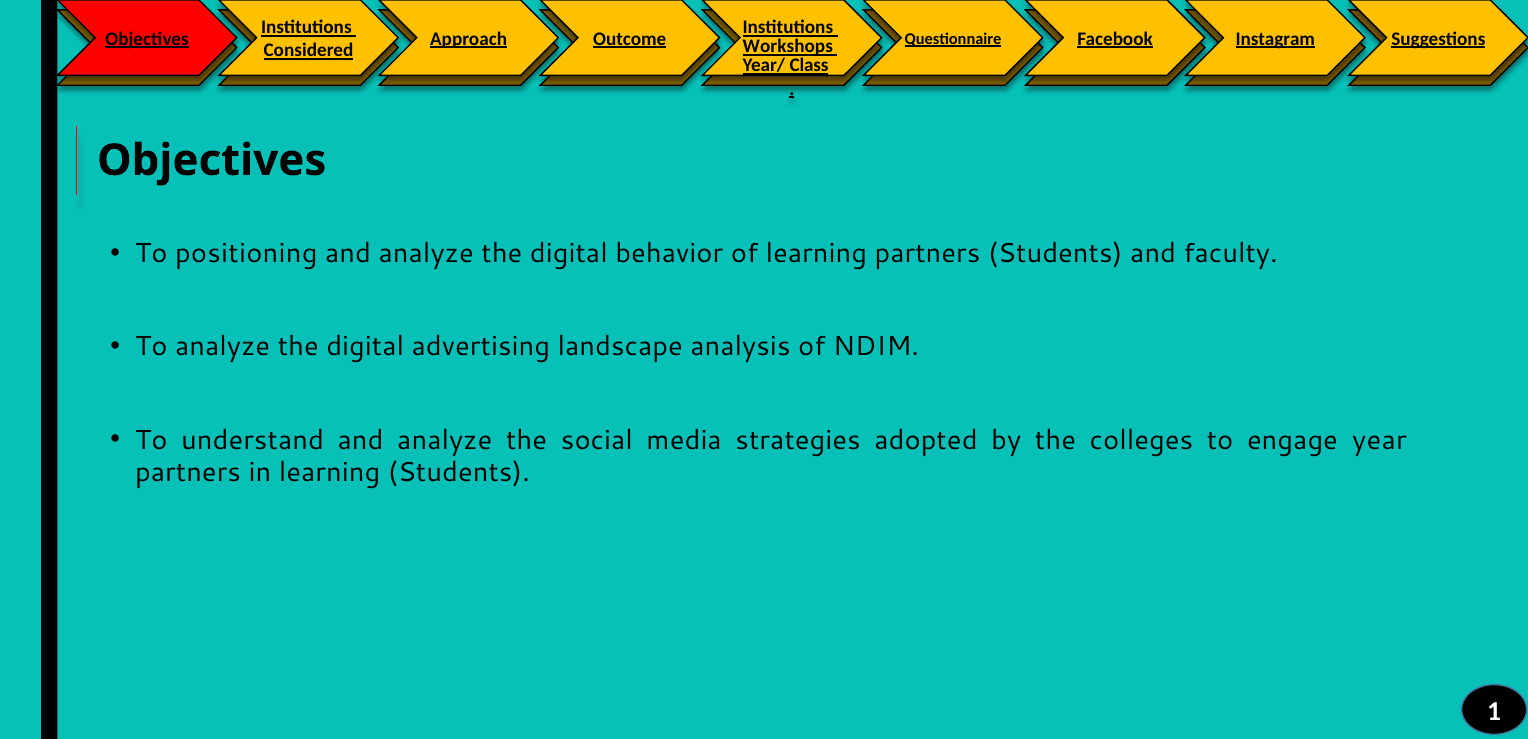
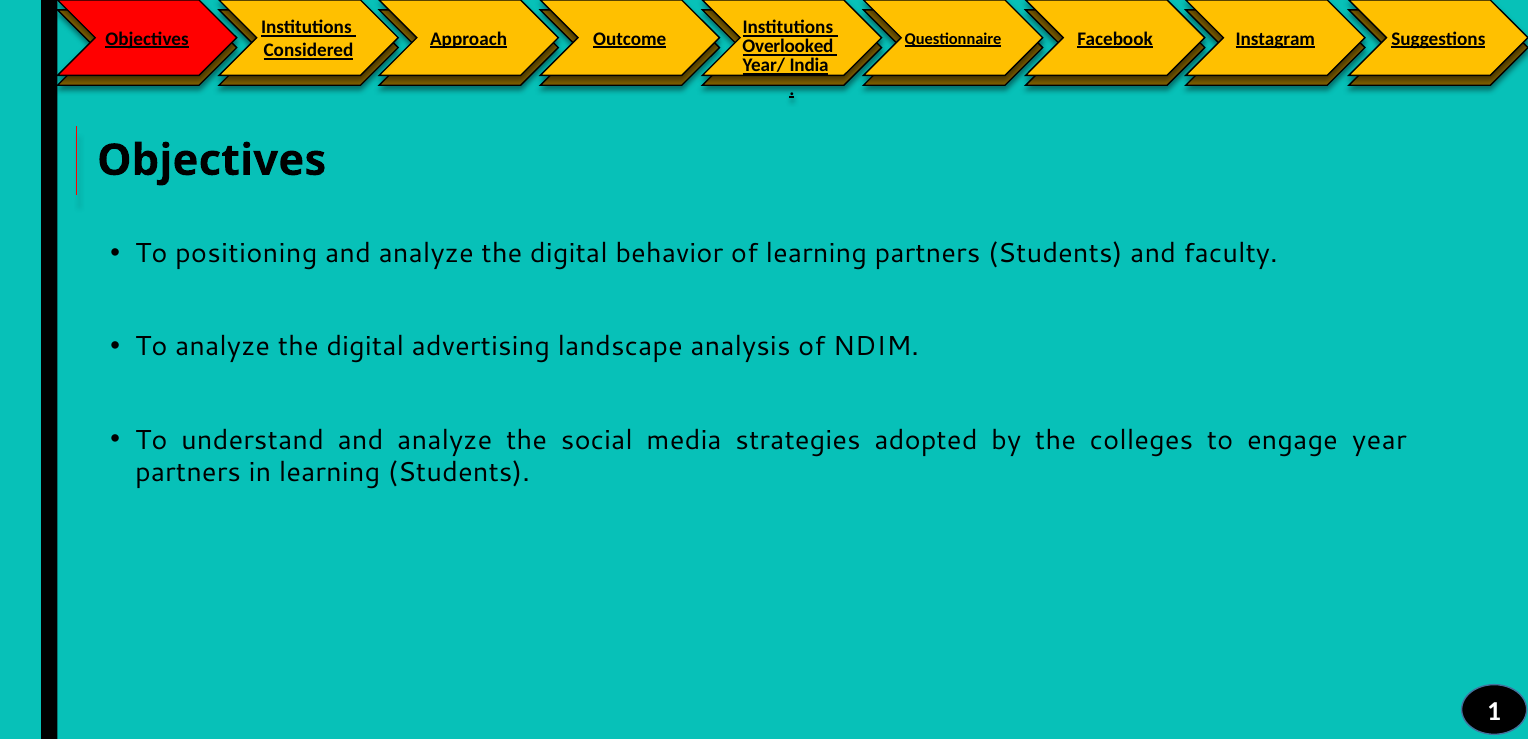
Workshops: Workshops -> Overlooked (788, 46)
Class: Class -> India (809, 66)
